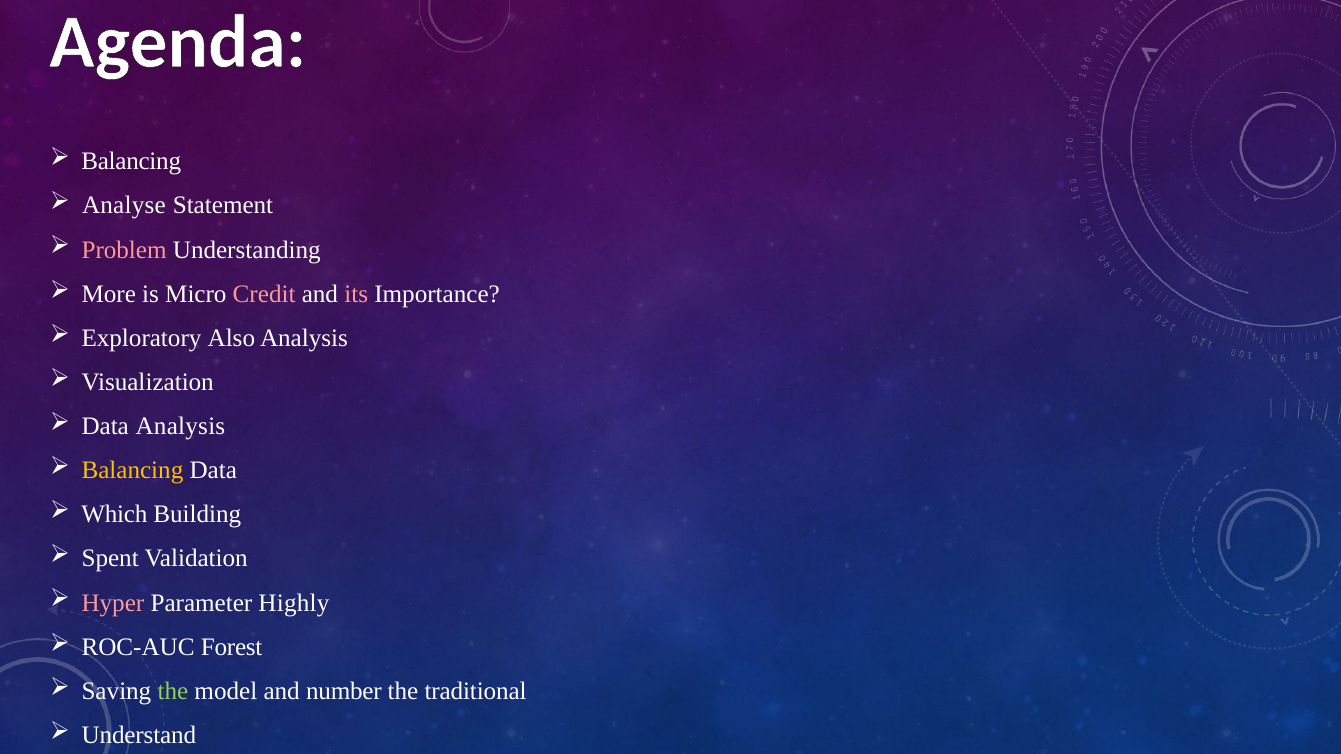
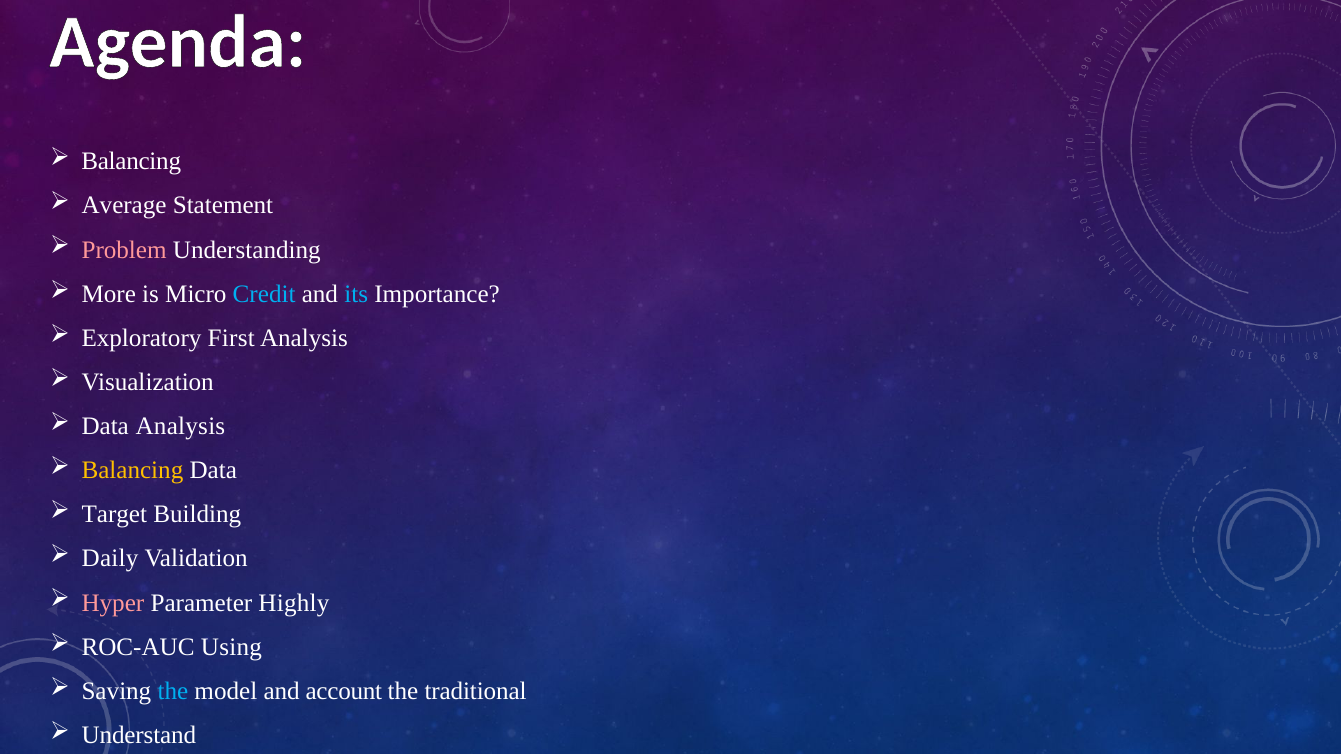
Analyse: Analyse -> Average (124, 206)
Credit colour: pink -> light blue (264, 294)
its colour: pink -> light blue (356, 294)
Also: Also -> First (231, 338)
Which: Which -> Target (114, 515)
Spent: Spent -> Daily (110, 559)
Forest: Forest -> Using (231, 647)
the colour: light green -> light blue (173, 691)
number: number -> account (344, 691)
